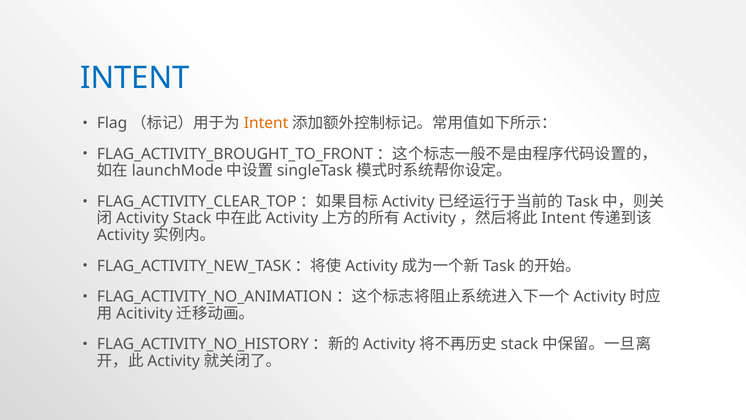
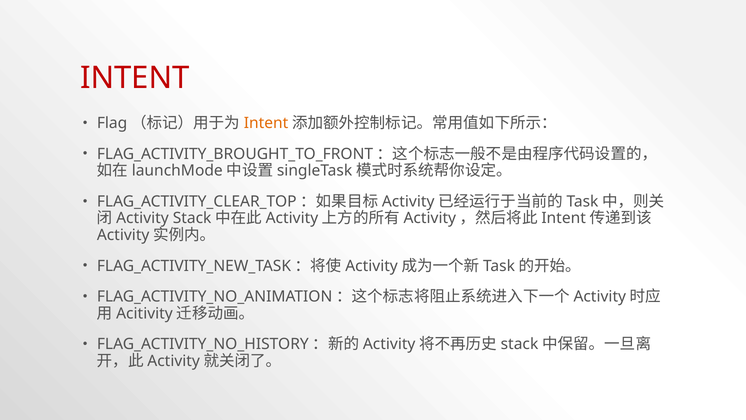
INTENT colour: blue -> red (135, 78)
